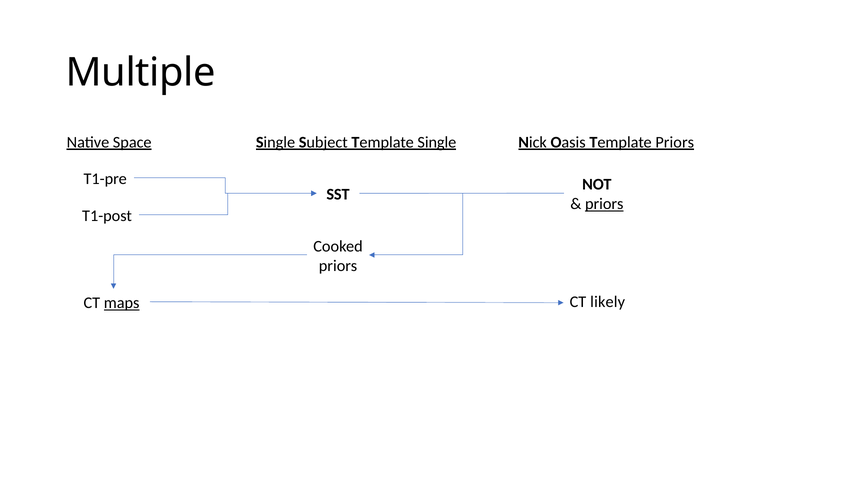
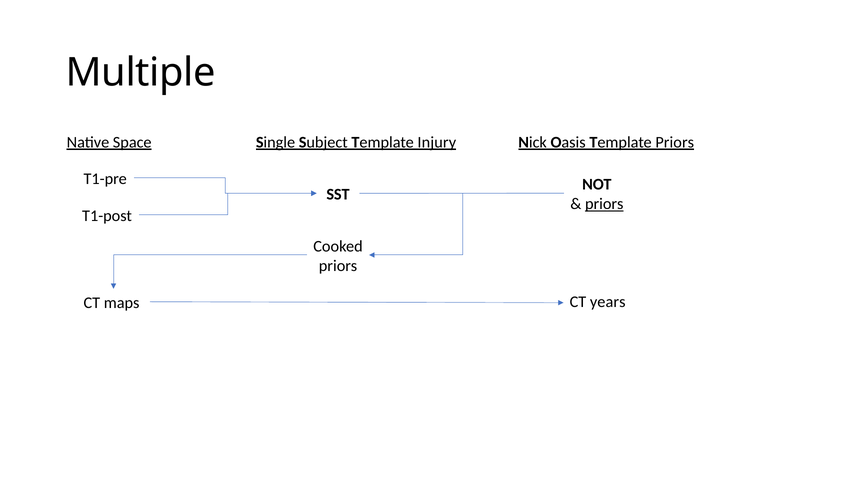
Template Single: Single -> Injury (437, 142)
maps underline: present -> none (122, 303)
likely: likely -> years (608, 302)
